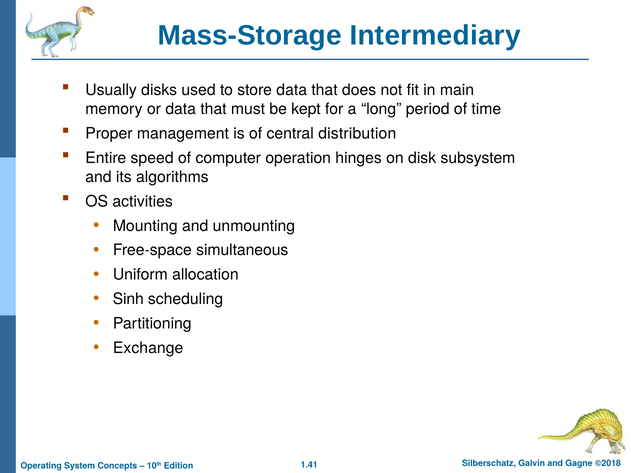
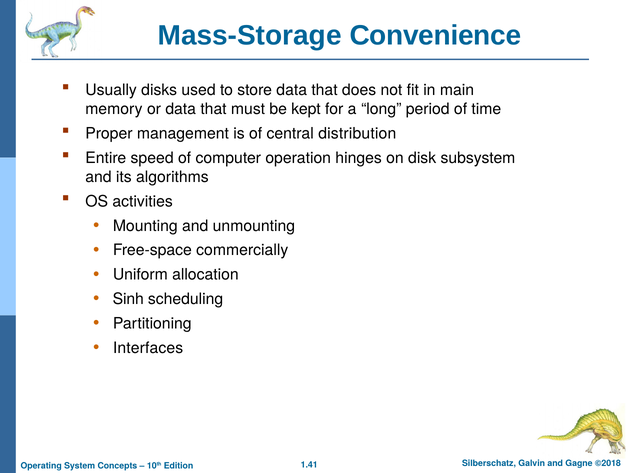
Intermediary: Intermediary -> Convenience (435, 36)
simultaneous: simultaneous -> commercially (242, 250)
Exchange: Exchange -> Interfaces (148, 348)
